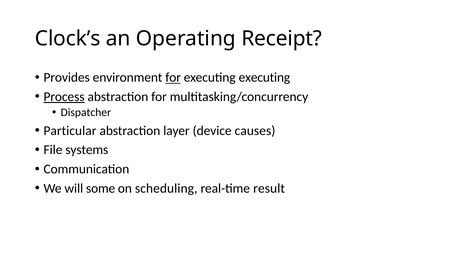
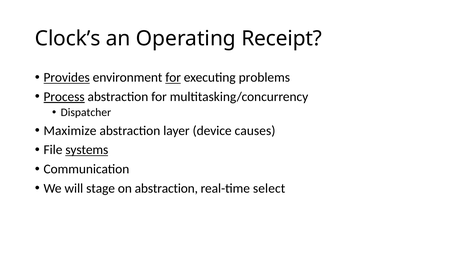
Provides underline: none -> present (67, 77)
executing executing: executing -> problems (264, 77)
Particular: Particular -> Maximize (70, 131)
systems underline: none -> present (87, 150)
some: some -> stage (101, 188)
on scheduling: scheduling -> abstraction (166, 188)
result: result -> select (269, 188)
